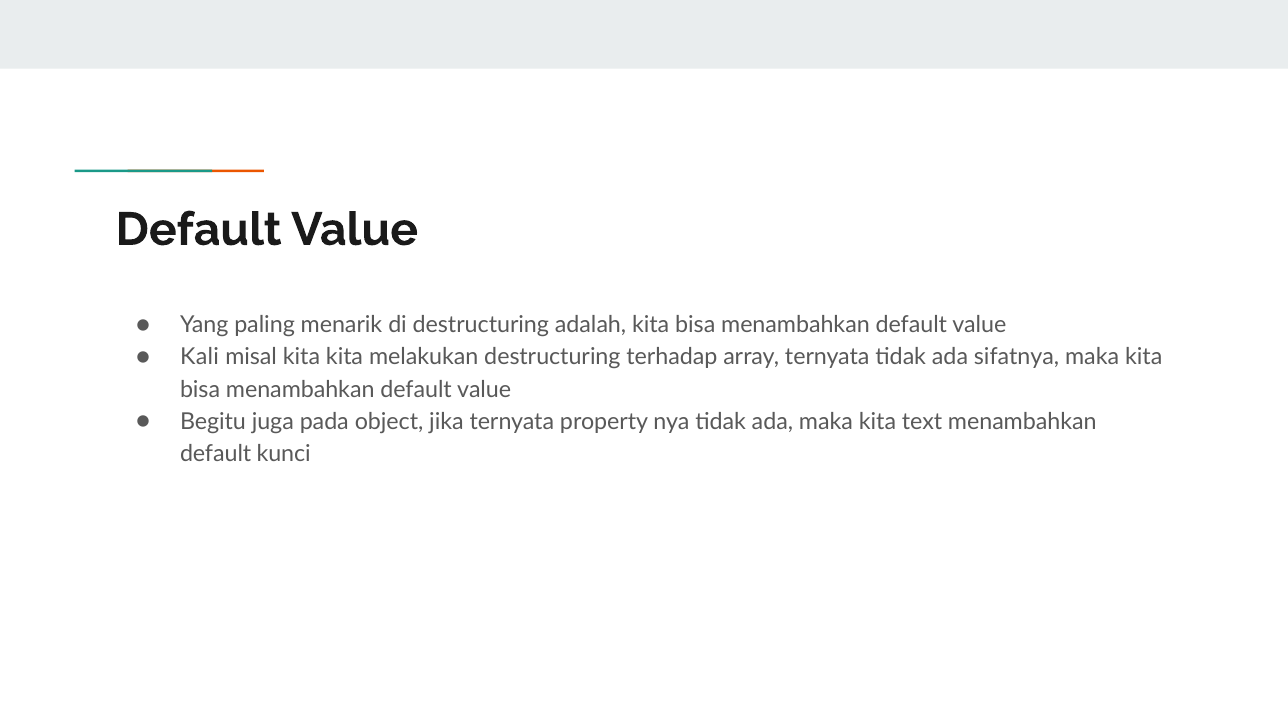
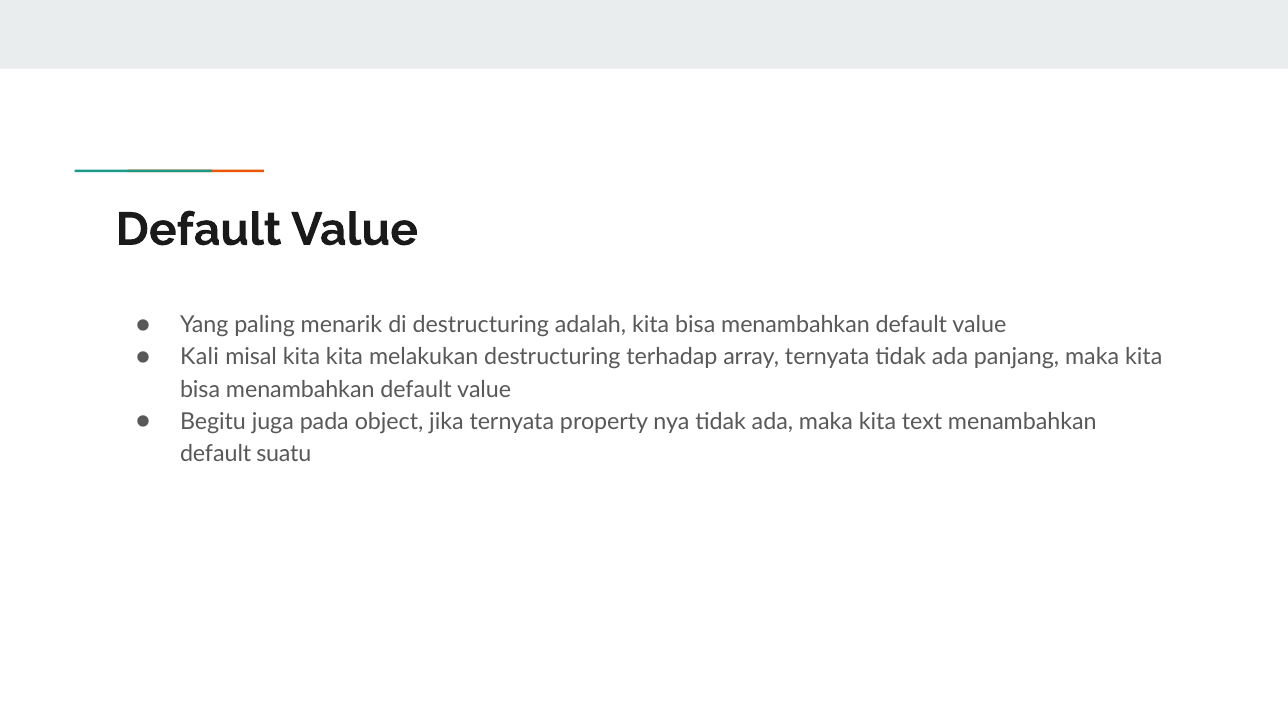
sifatnya: sifatnya -> panjang (1017, 358)
kunci: kunci -> suatu (284, 454)
